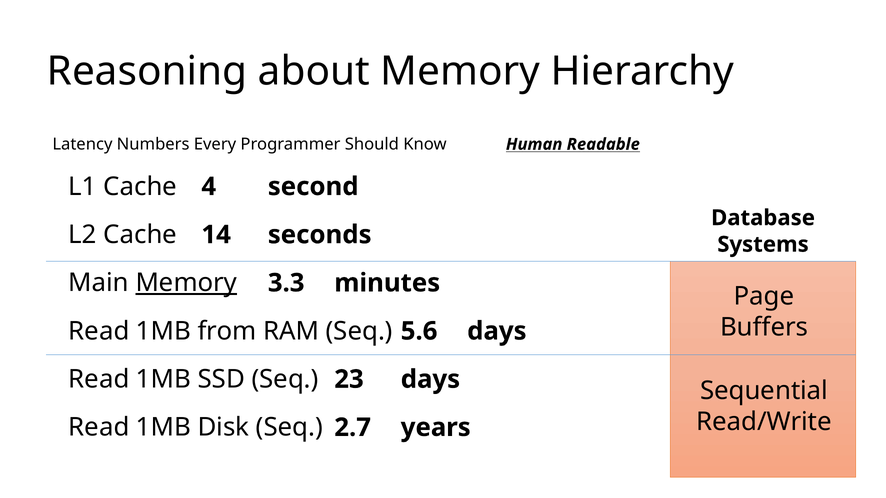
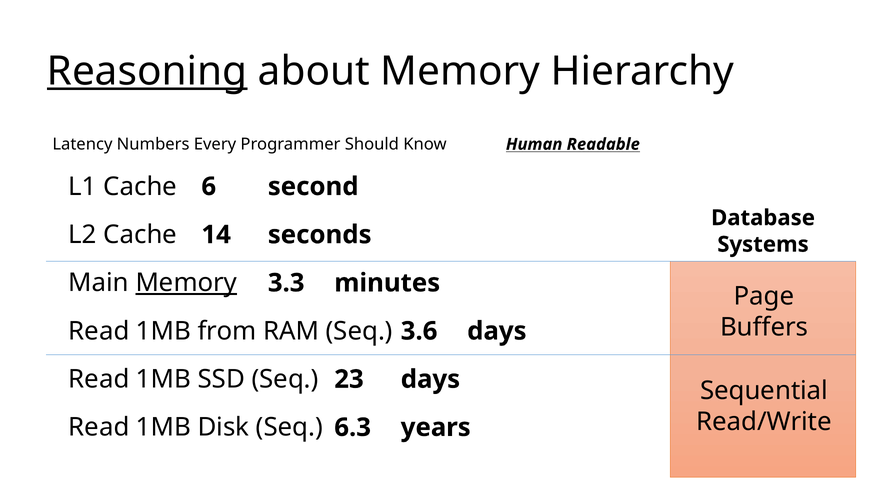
Reasoning underline: none -> present (147, 71)
4: 4 -> 6 (209, 187)
5.6: 5.6 -> 3.6 (419, 331)
2.7: 2.7 -> 6.3 (353, 428)
